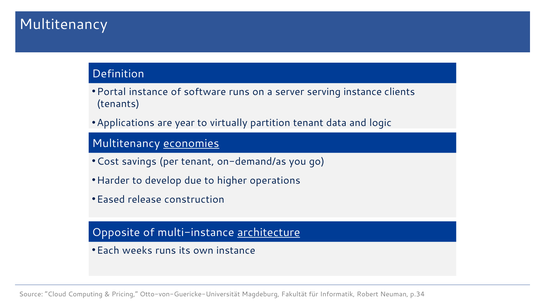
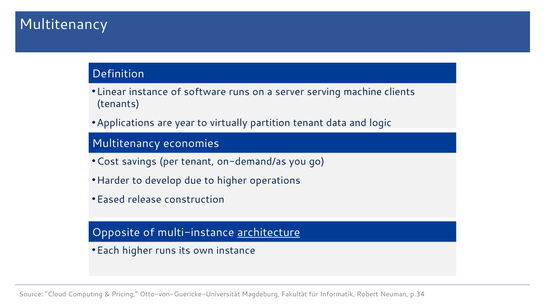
Portal: Portal -> Linear (111, 92)
serving instance: instance -> machine (363, 92)
economies underline: present -> none (191, 144)
Each weeks: weeks -> higher (137, 251)
